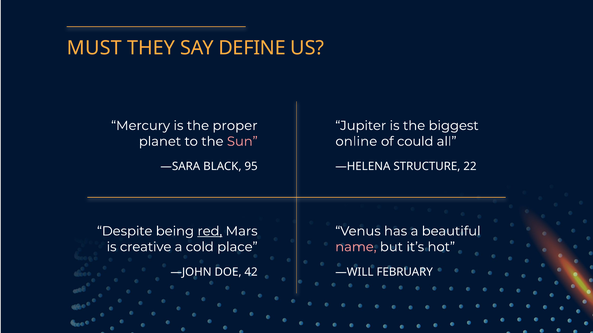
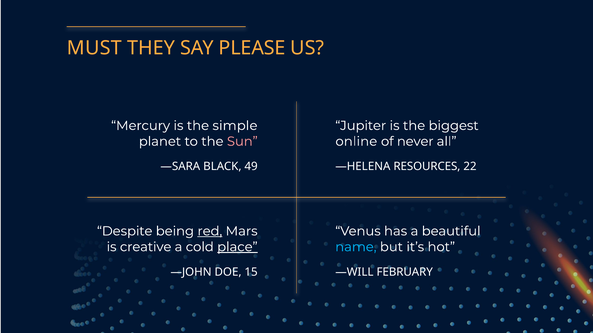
DEFINE: DEFINE -> PLEASE (252, 48)
proper: proper -> simple (235, 126)
could: could -> never (415, 142)
95: 95 -> 49 (251, 167)
STRUCTURE: STRUCTURE -> RESOURCES (427, 167)
place underline: none -> present (237, 247)
name colour: pink -> light blue (356, 247)
42: 42 -> 15 (251, 272)
